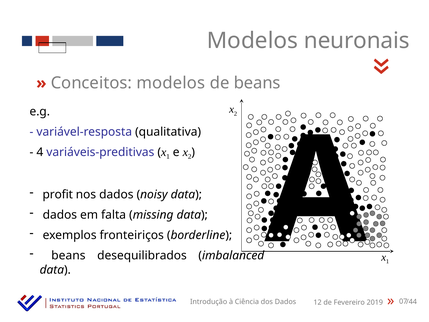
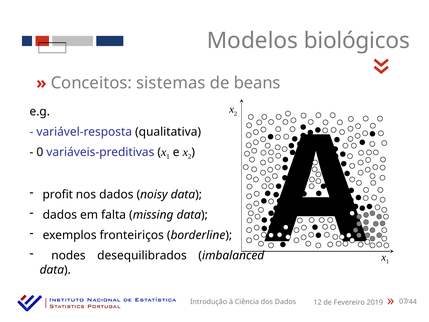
neuronais: neuronais -> biológicos (357, 41)
Conceitos modelos: modelos -> sistemas (171, 83)
4: 4 -> 0 (40, 152)
beans: beans -> nodes (68, 255)
